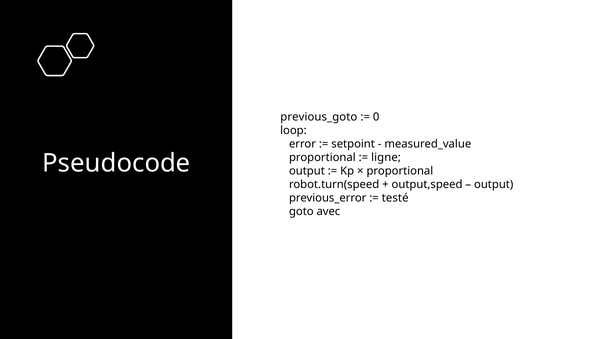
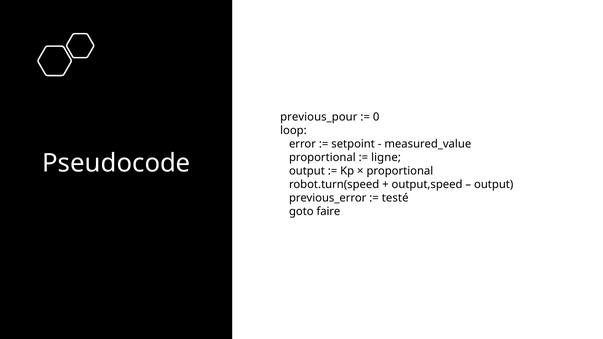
previous_goto: previous_goto -> previous_pour (319, 117)
avec: avec -> faire (328, 212)
